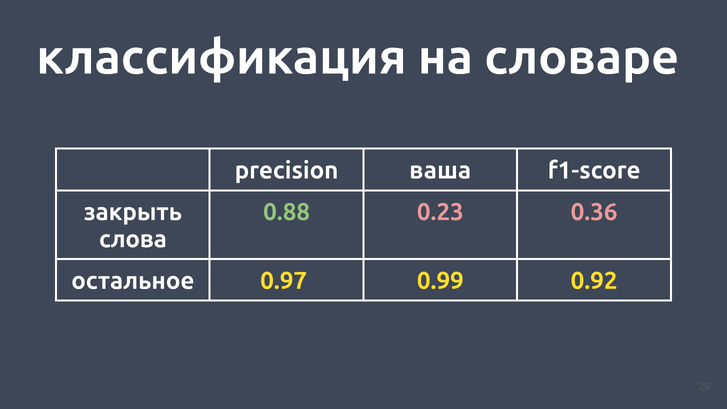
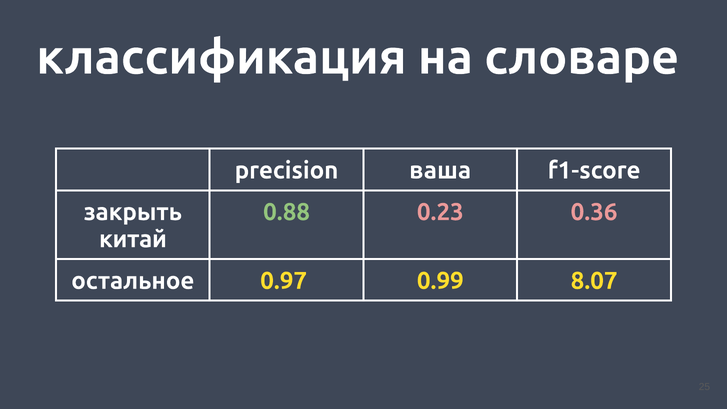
слова: слова -> китай (133, 239)
0.92: 0.92 -> 8.07 (594, 281)
